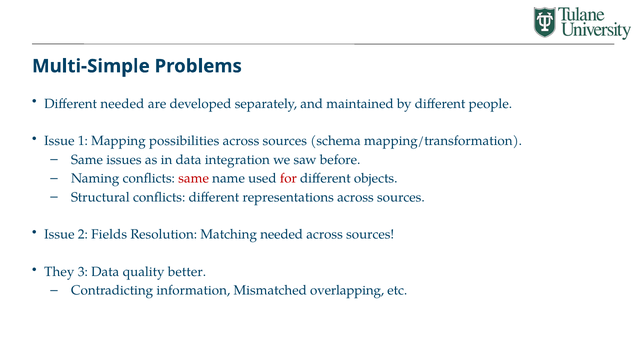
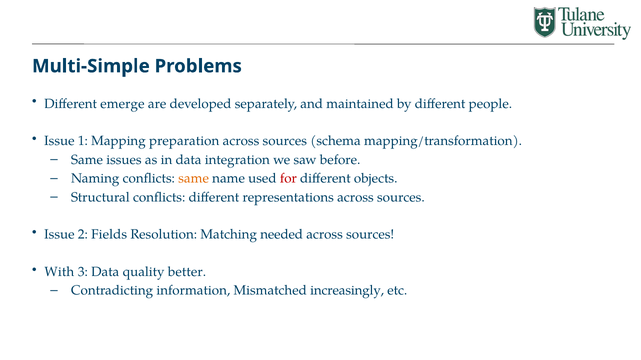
Different needed: needed -> emerge (122, 104)
possibilities: possibilities -> preparation (184, 141)
same colour: red -> orange (194, 179)
They: They -> With (59, 272)
overlapping: overlapping -> increasingly (347, 291)
